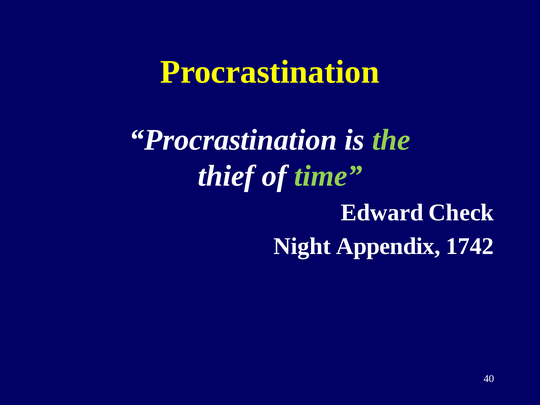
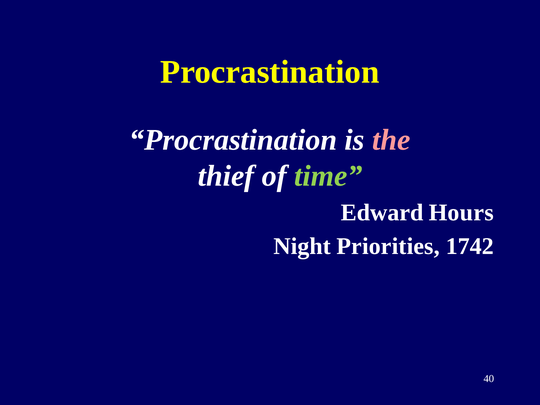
the colour: light green -> pink (391, 140)
Check: Check -> Hours (461, 213)
Appendix: Appendix -> Priorities (388, 246)
